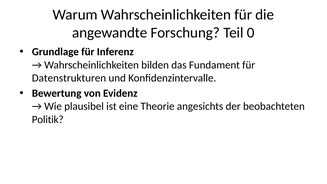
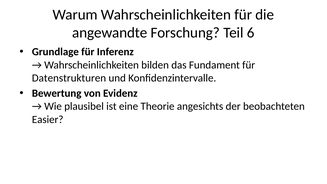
0: 0 -> 6 (251, 33)
Politik: Politik -> Easier (48, 119)
